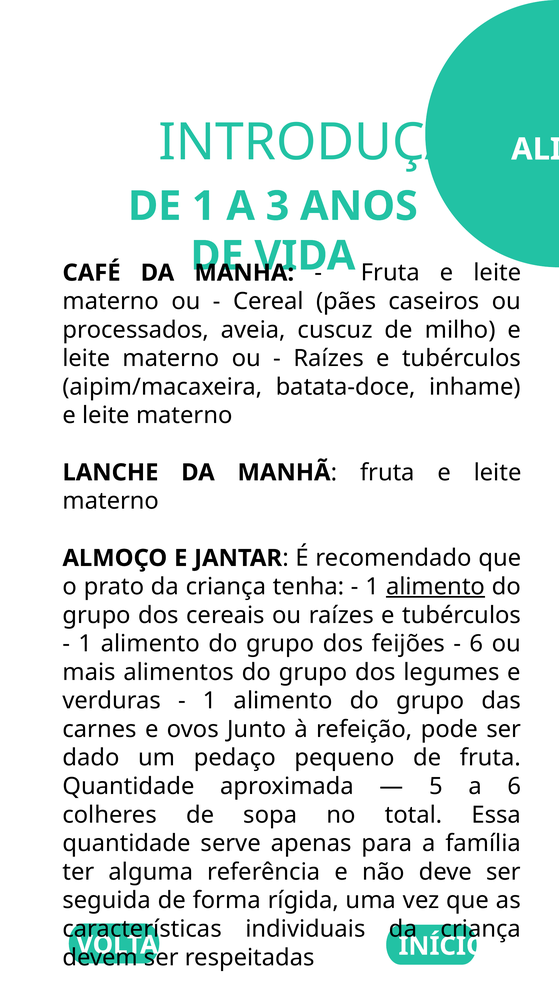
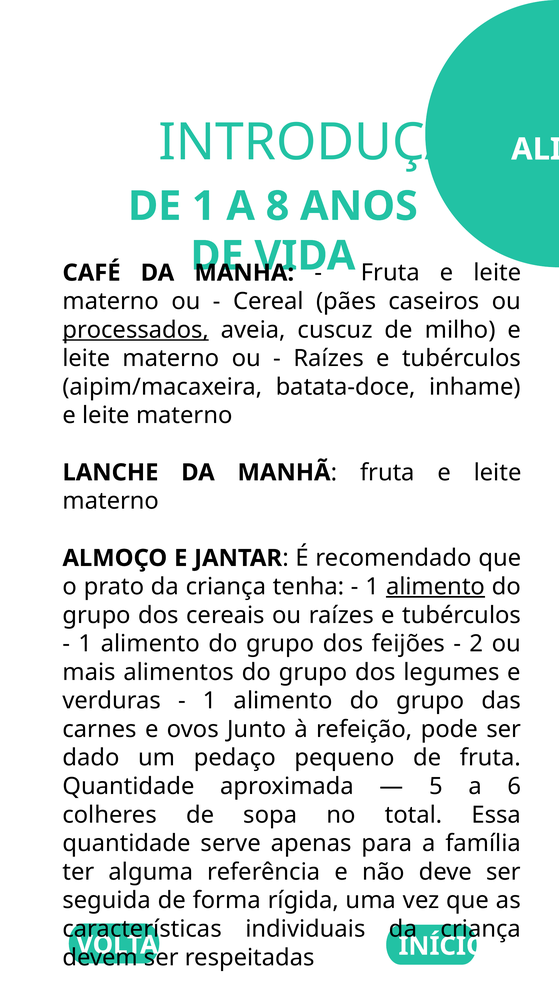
3: 3 -> 8 (278, 206)
processados underline: none -> present (136, 330)
6: 6 -> 2 (476, 644)
